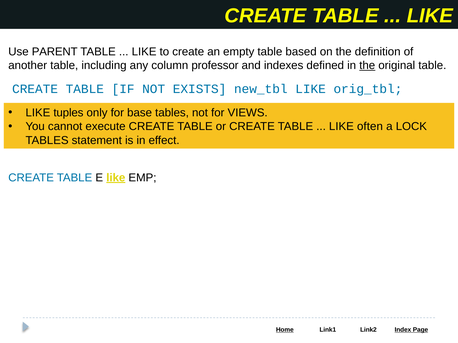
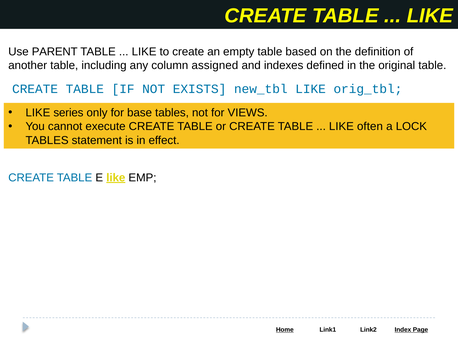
professor: professor -> assigned (215, 66)
the underline: present -> none (367, 66)
tuples: tuples -> series (68, 113)
